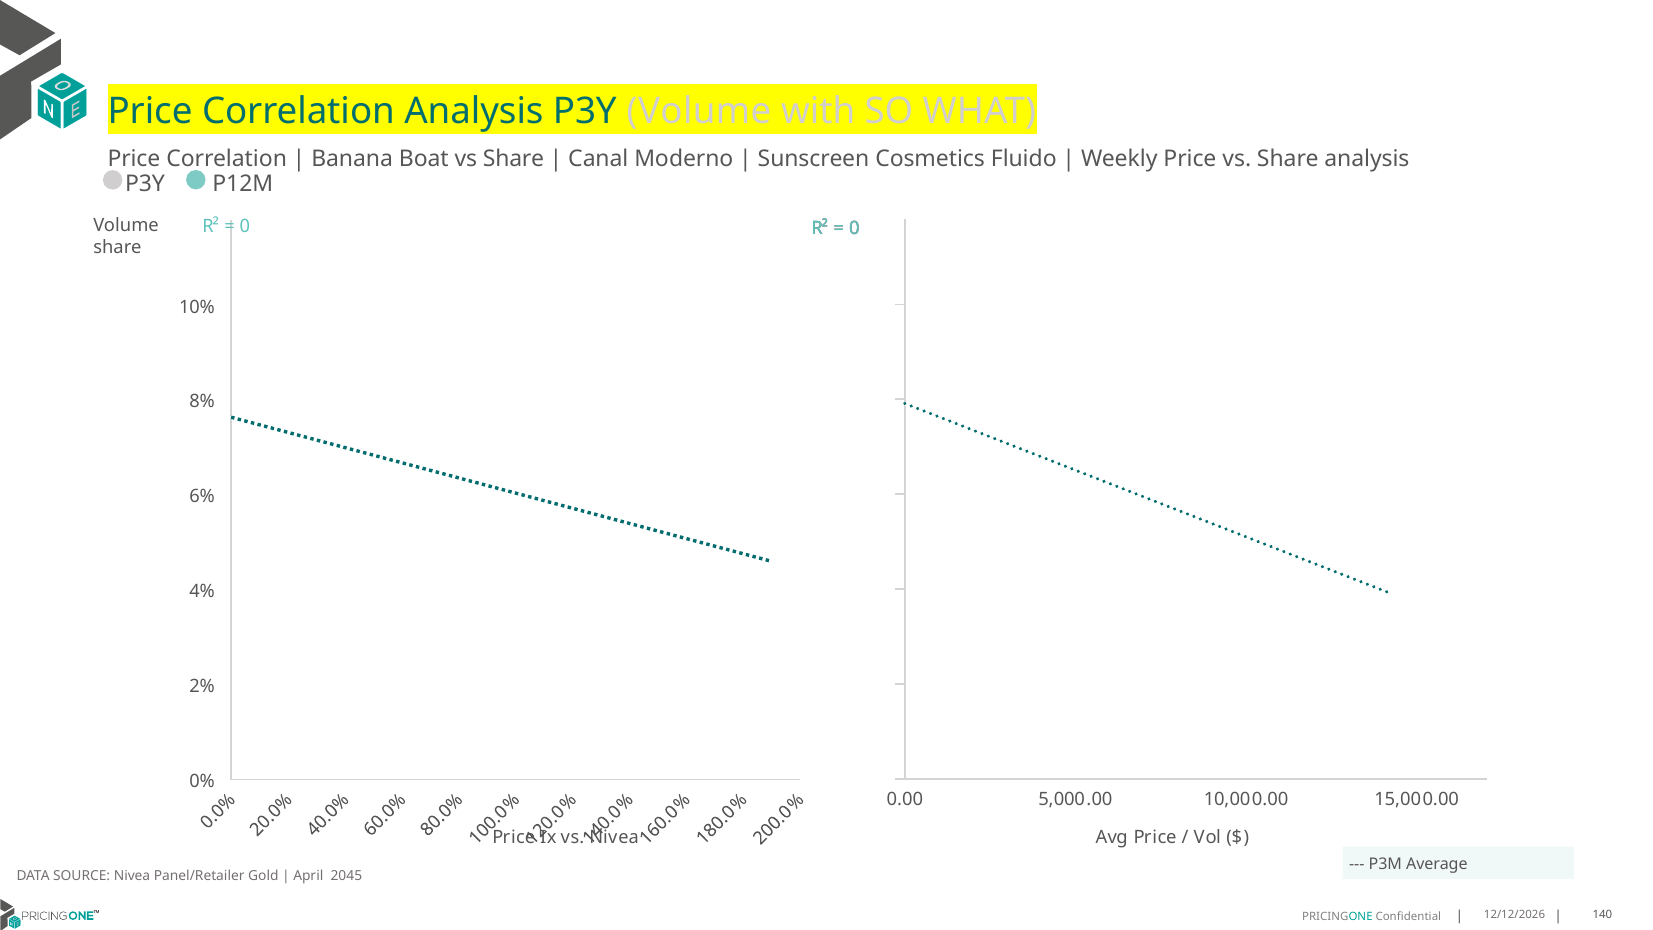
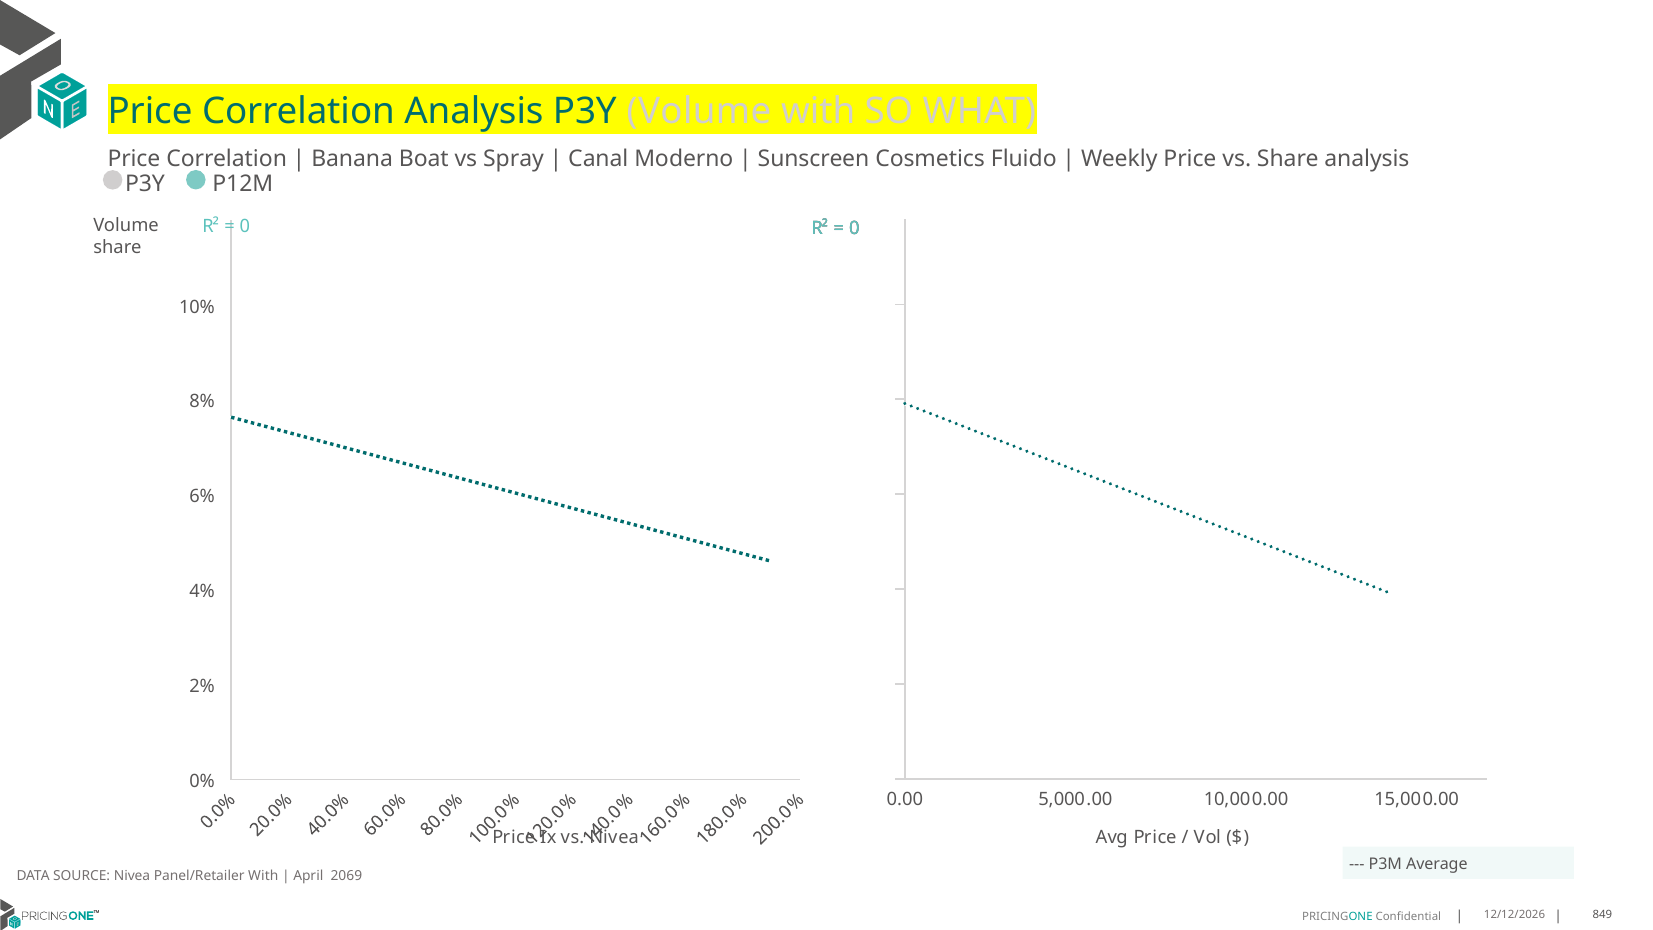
Boat vs Share: Share -> Spray (513, 159)
Panel/Retailer Gold: Gold -> With (263, 876)
2045: 2045 -> 2069 (346, 876)
140: 140 -> 849 (1602, 914)
